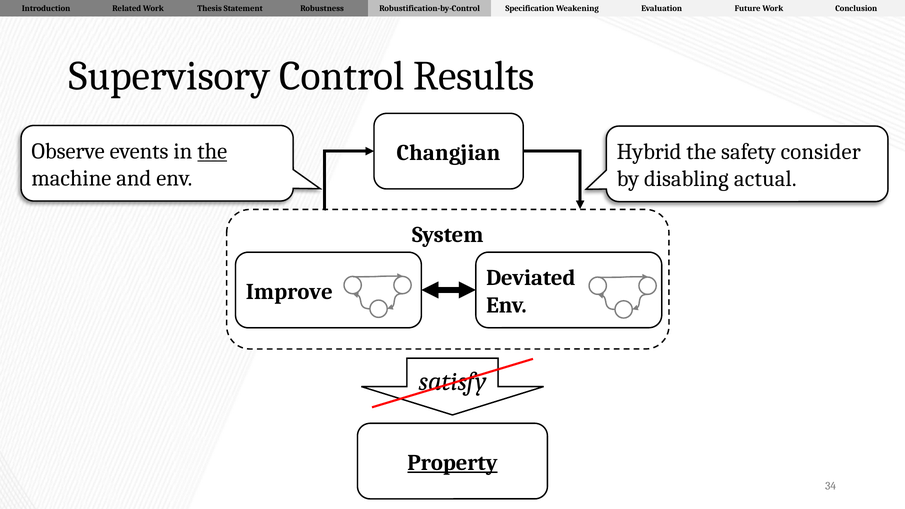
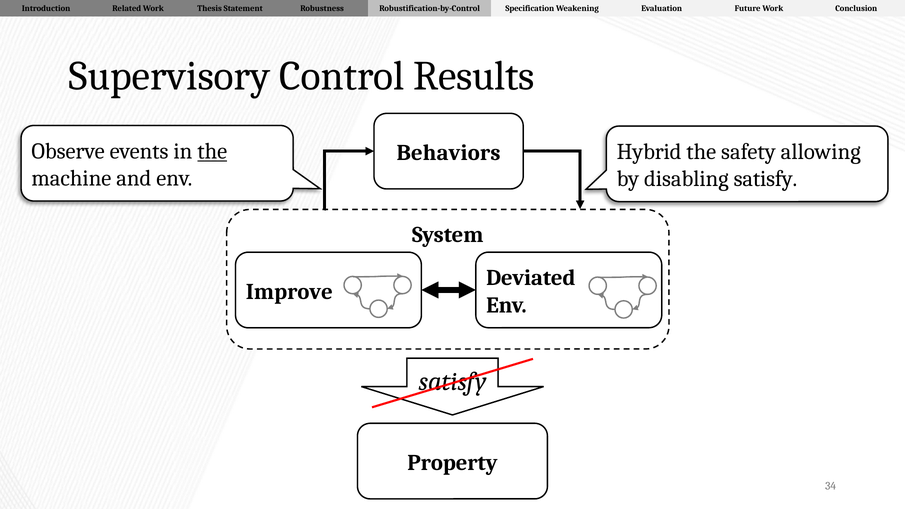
consider: consider -> allowing (821, 152)
Changjian: Changjian -> Behaviors (448, 153)
disabling actual: actual -> satisfy (765, 179)
Property underline: present -> none (452, 463)
